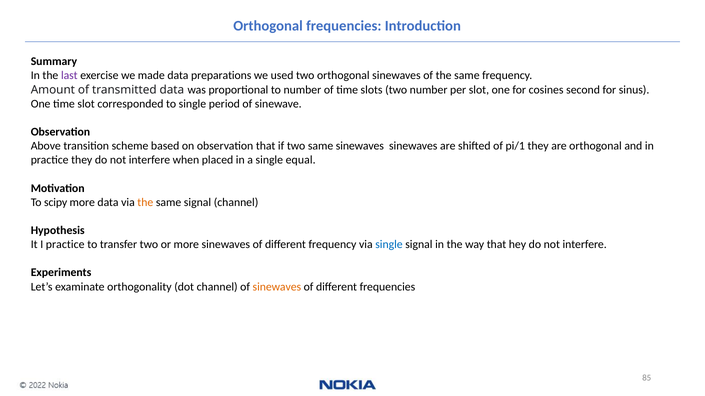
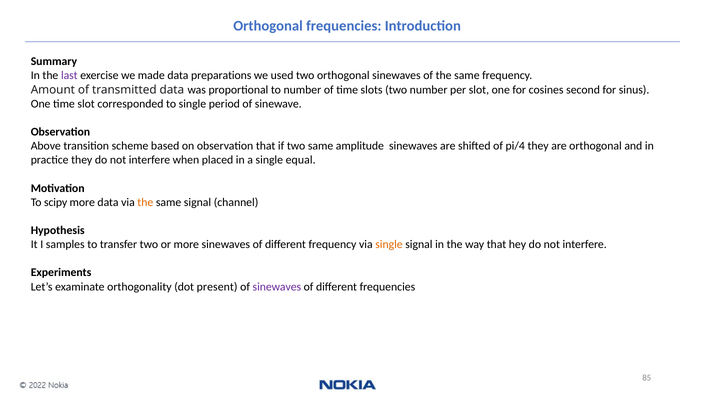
same sinewaves: sinewaves -> amplitude (360, 146)
pi/1: pi/1 -> pi/4 (515, 146)
I practice: practice -> samples (65, 245)
single colour: blue -> orange (389, 245)
dot channel: channel -> present (217, 287)
sinewaves colour: orange -> purple (277, 287)
